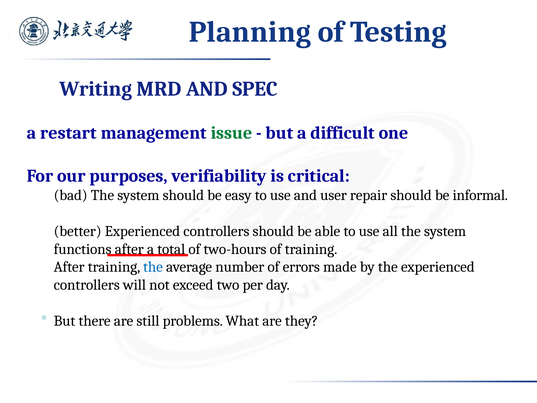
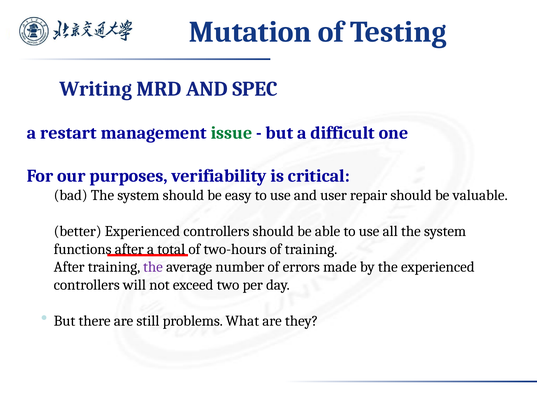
Planning: Planning -> Mutation (250, 32)
informal: informal -> valuable (480, 195)
the colour: blue -> purple (153, 267)
